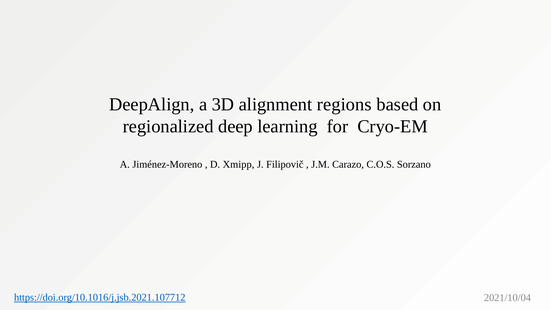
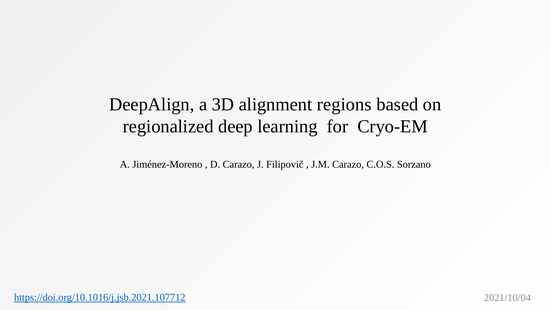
D Xmipp: Xmipp -> Carazo (239, 164)
